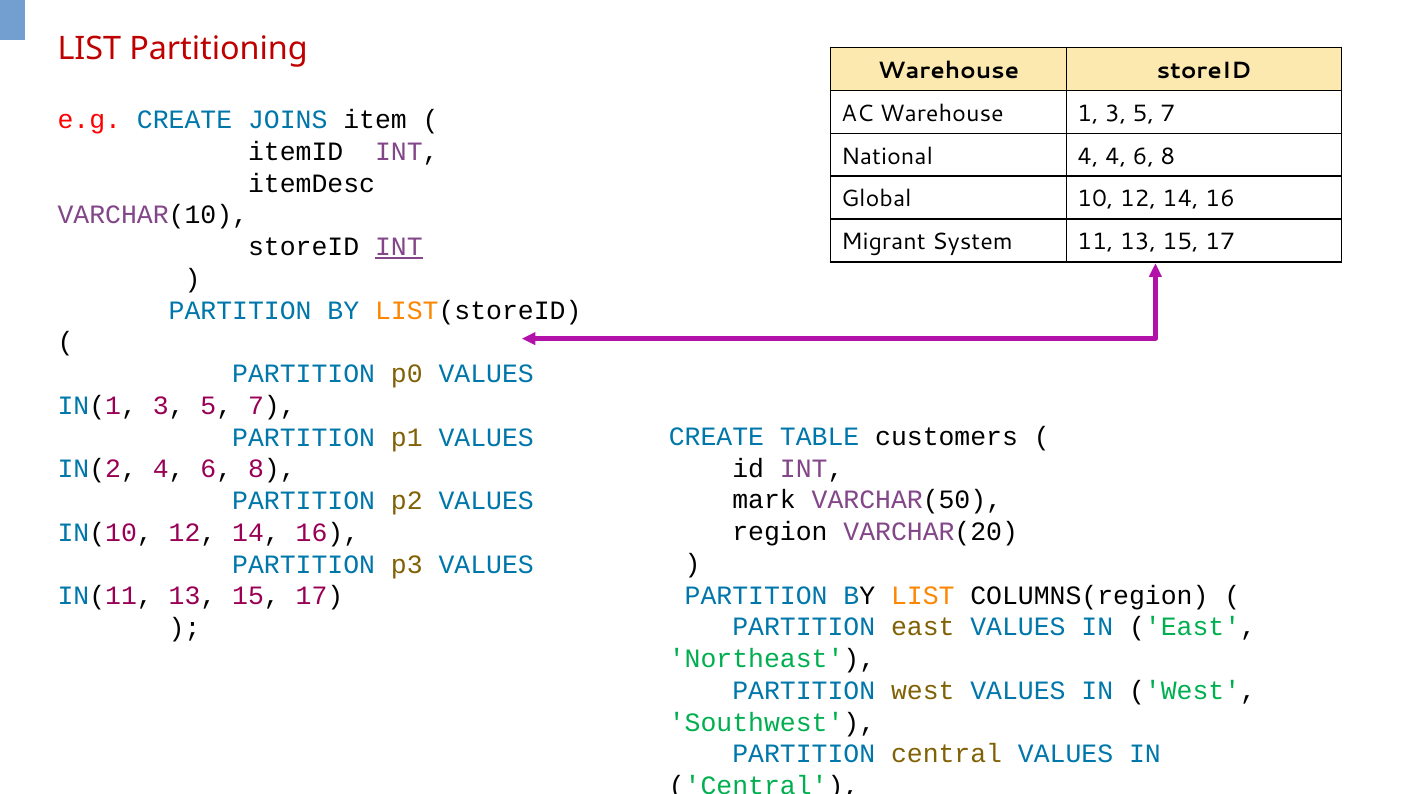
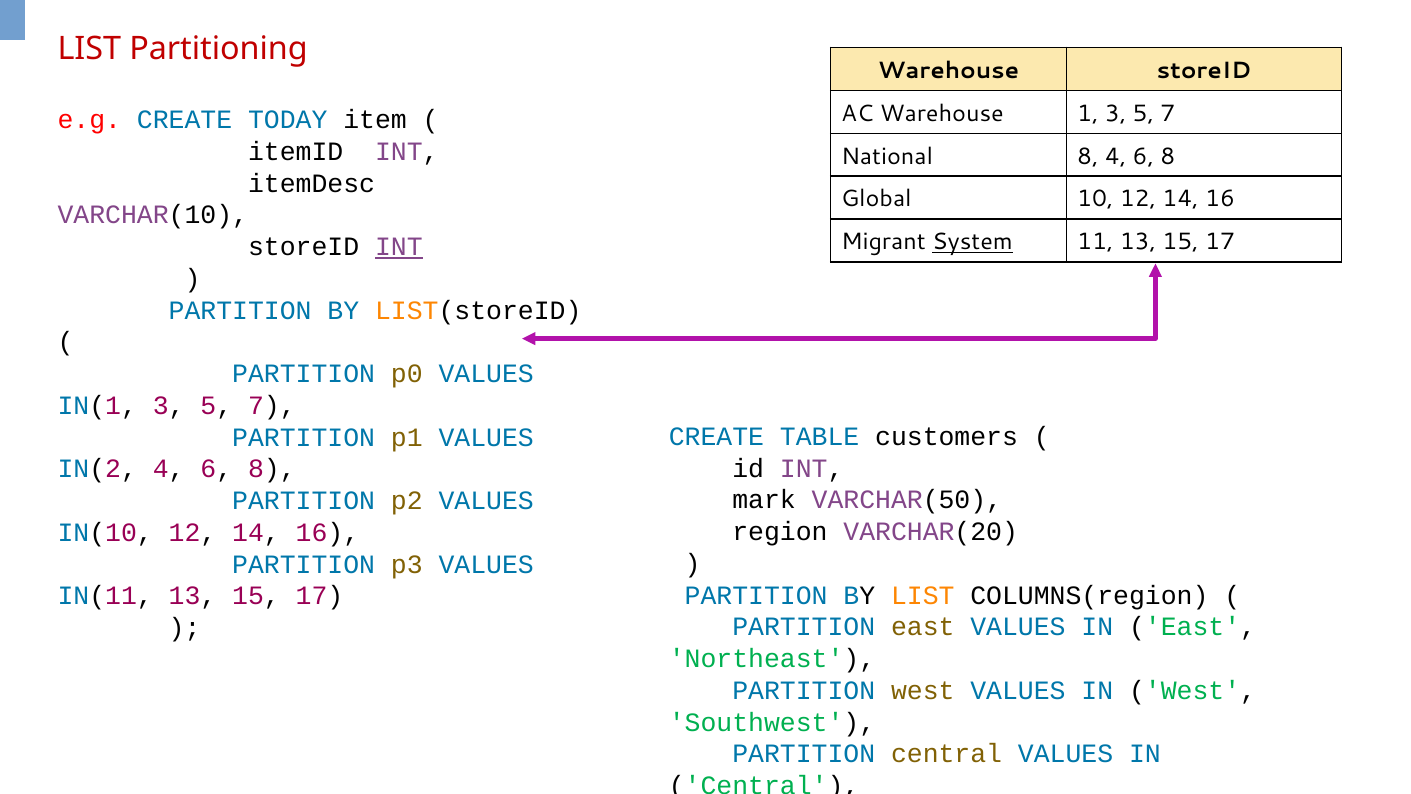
JOINS: JOINS -> TODAY (288, 120)
National 4: 4 -> 8 (1088, 156)
System underline: none -> present (972, 242)
